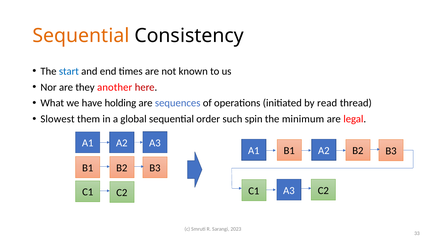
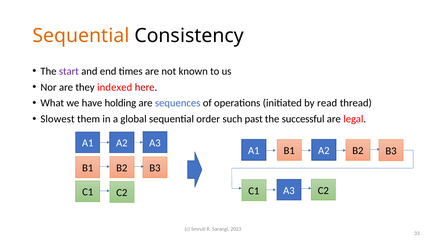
start colour: blue -> purple (69, 71)
another: another -> indexed (115, 87)
spin: spin -> past (254, 119)
minimum: minimum -> successful (303, 119)
